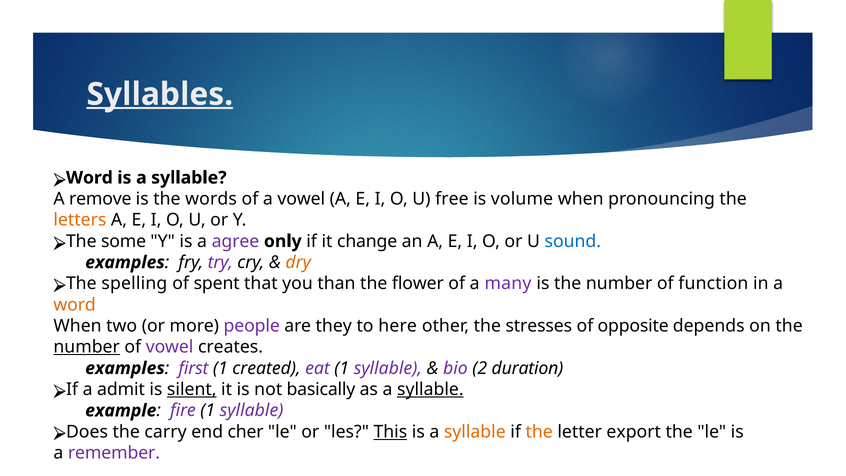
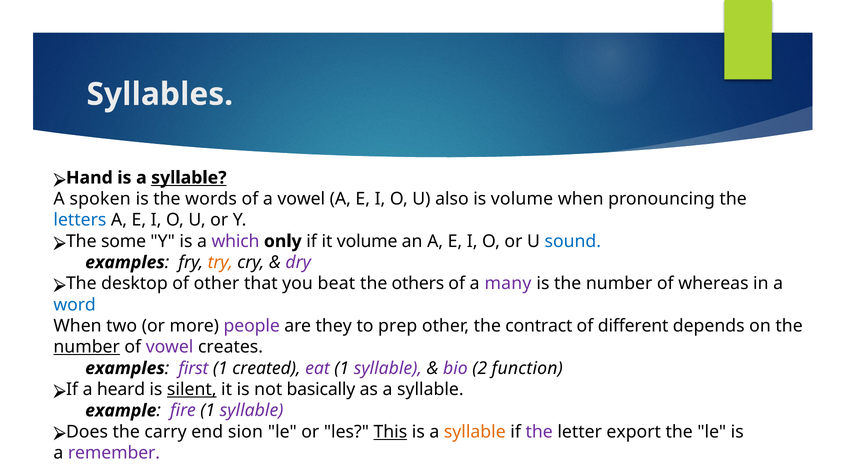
Syllables underline: present -> none (160, 94)
Word: Word -> Hand (89, 178)
syllable underline: none -> present (189, 178)
remove: remove -> spoken (100, 199)
free: free -> also (452, 199)
letters colour: orange -> blue (80, 220)
agree: agree -> which (236, 241)
it change: change -> volume (367, 241)
try colour: purple -> orange (220, 262)
dry colour: orange -> purple (298, 262)
spelling: spelling -> desktop (134, 283)
of spent: spent -> other (217, 283)
than: than -> beat (336, 283)
flower: flower -> others (418, 283)
function: function -> whereas (713, 283)
word colour: orange -> blue (75, 305)
here: here -> prep (398, 326)
stresses: stresses -> contract (539, 326)
opposite: opposite -> different (633, 326)
duration: duration -> function (527, 368)
admit: admit -> heard (121, 389)
syllable underline: present -> none (430, 389)
cher: cher -> sion (245, 432)
the colour: orange -> purple (539, 432)
